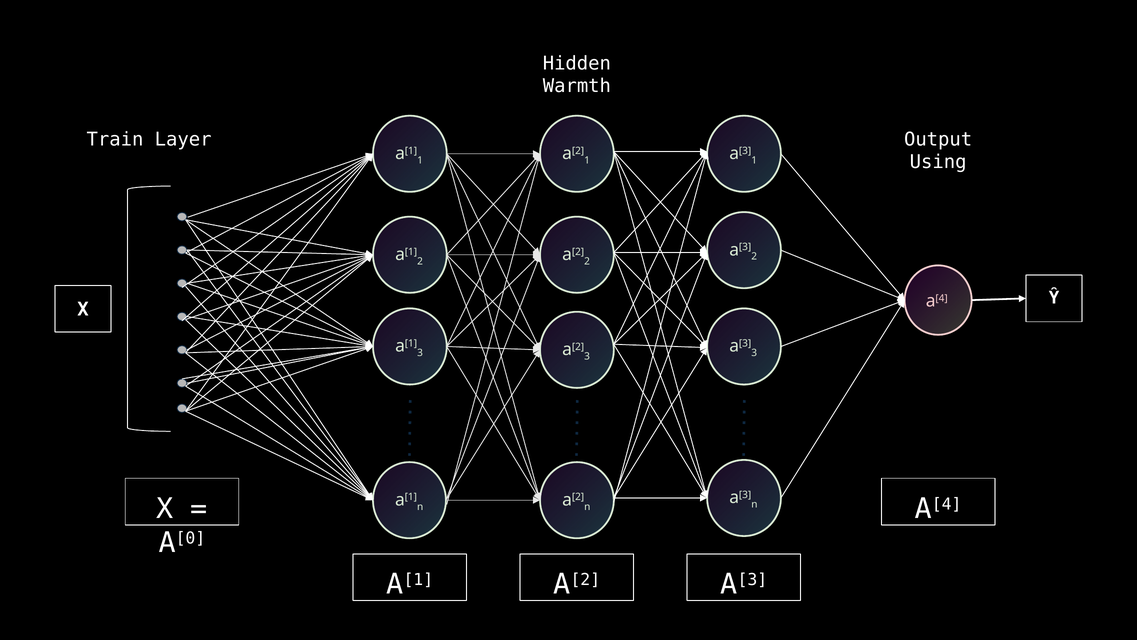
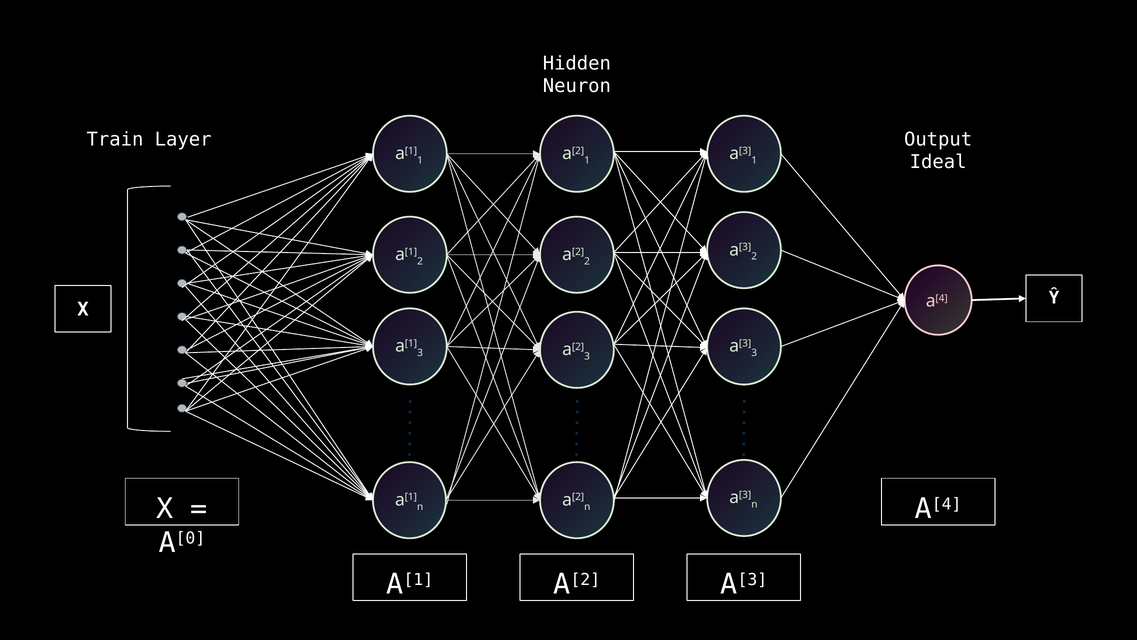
Warmth: Warmth -> Neuron (577, 86)
Using: Using -> Ideal (938, 162)
